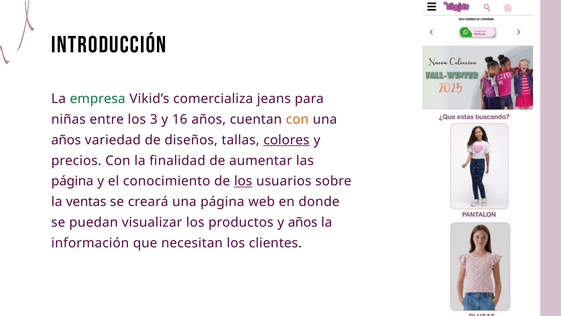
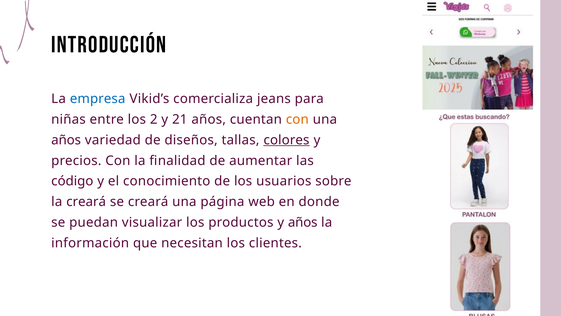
empresa colour: green -> blue (98, 99)
3: 3 -> 2 (154, 119)
16: 16 -> 21 (180, 119)
página: página -> código (72, 181)
los underline: present -> none (243, 181)
la ventas: ventas -> creará (86, 202)
